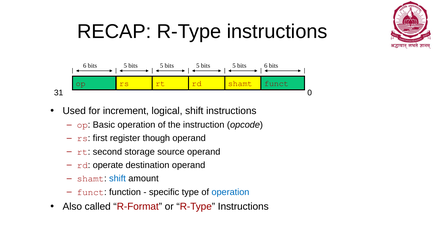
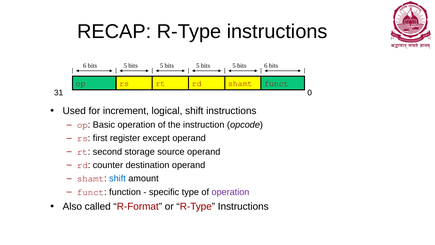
though: though -> except (156, 138)
operate: operate -> counter (108, 165)
operation colour: blue -> purple (230, 192)
